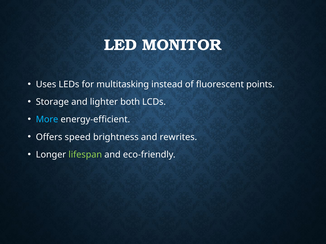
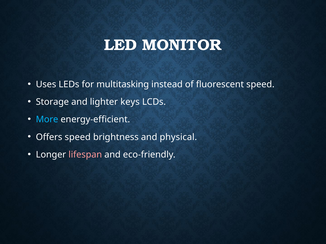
fluorescent points: points -> speed (260, 85)
both: both -> keys (130, 102)
rewrites: rewrites -> physical (178, 137)
lifespan colour: light green -> pink (85, 155)
